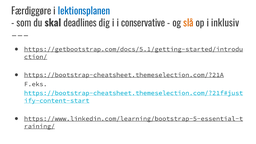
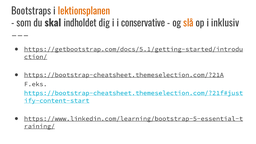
Færdiggøre: Færdiggøre -> Bootstraps (31, 11)
lektionsplanen colour: blue -> orange (84, 11)
deadlines: deadlines -> indholdet (80, 23)
